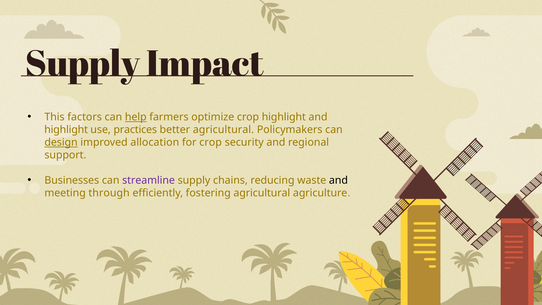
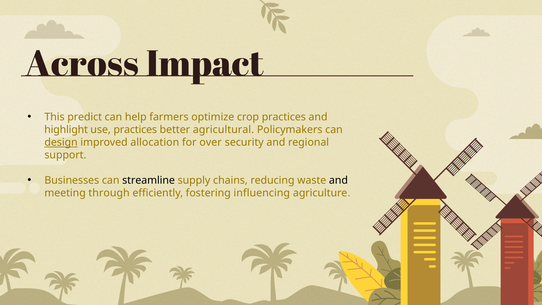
Supply: Supply -> Across (82, 64)
factors: factors -> predict (85, 117)
help underline: present -> none (136, 117)
crop highlight: highlight -> practices (284, 117)
for crop: crop -> over (211, 142)
streamline colour: purple -> black (149, 180)
fostering agricultural: agricultural -> influencing (262, 193)
